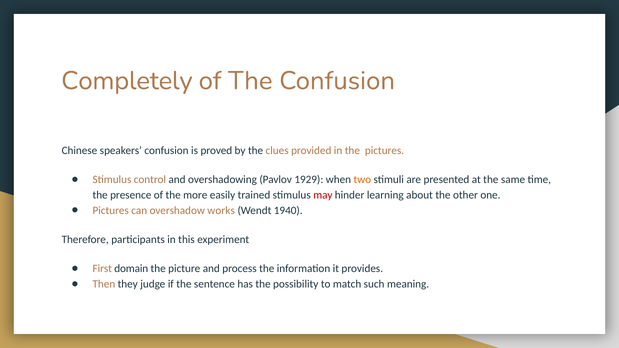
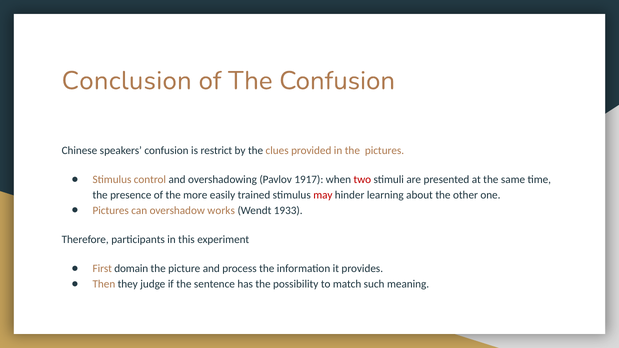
Completely: Completely -> Conclusion (127, 81)
proved: proved -> restrict (216, 150)
1929: 1929 -> 1917 (309, 180)
two colour: orange -> red (362, 180)
1940: 1940 -> 1933 (288, 210)
